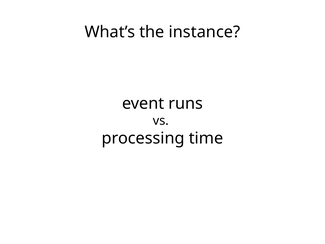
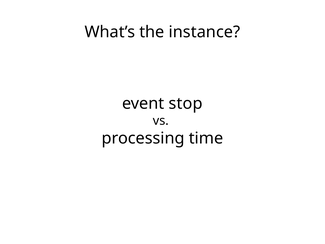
runs: runs -> stop (186, 103)
